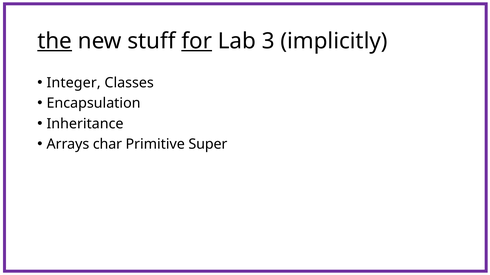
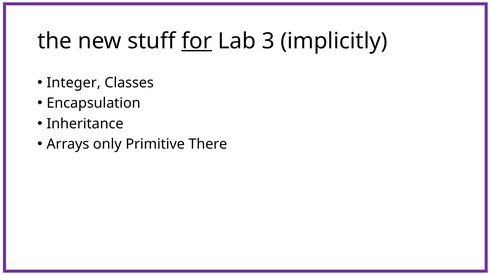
the underline: present -> none (55, 41)
char: char -> only (107, 144)
Super: Super -> There (208, 144)
